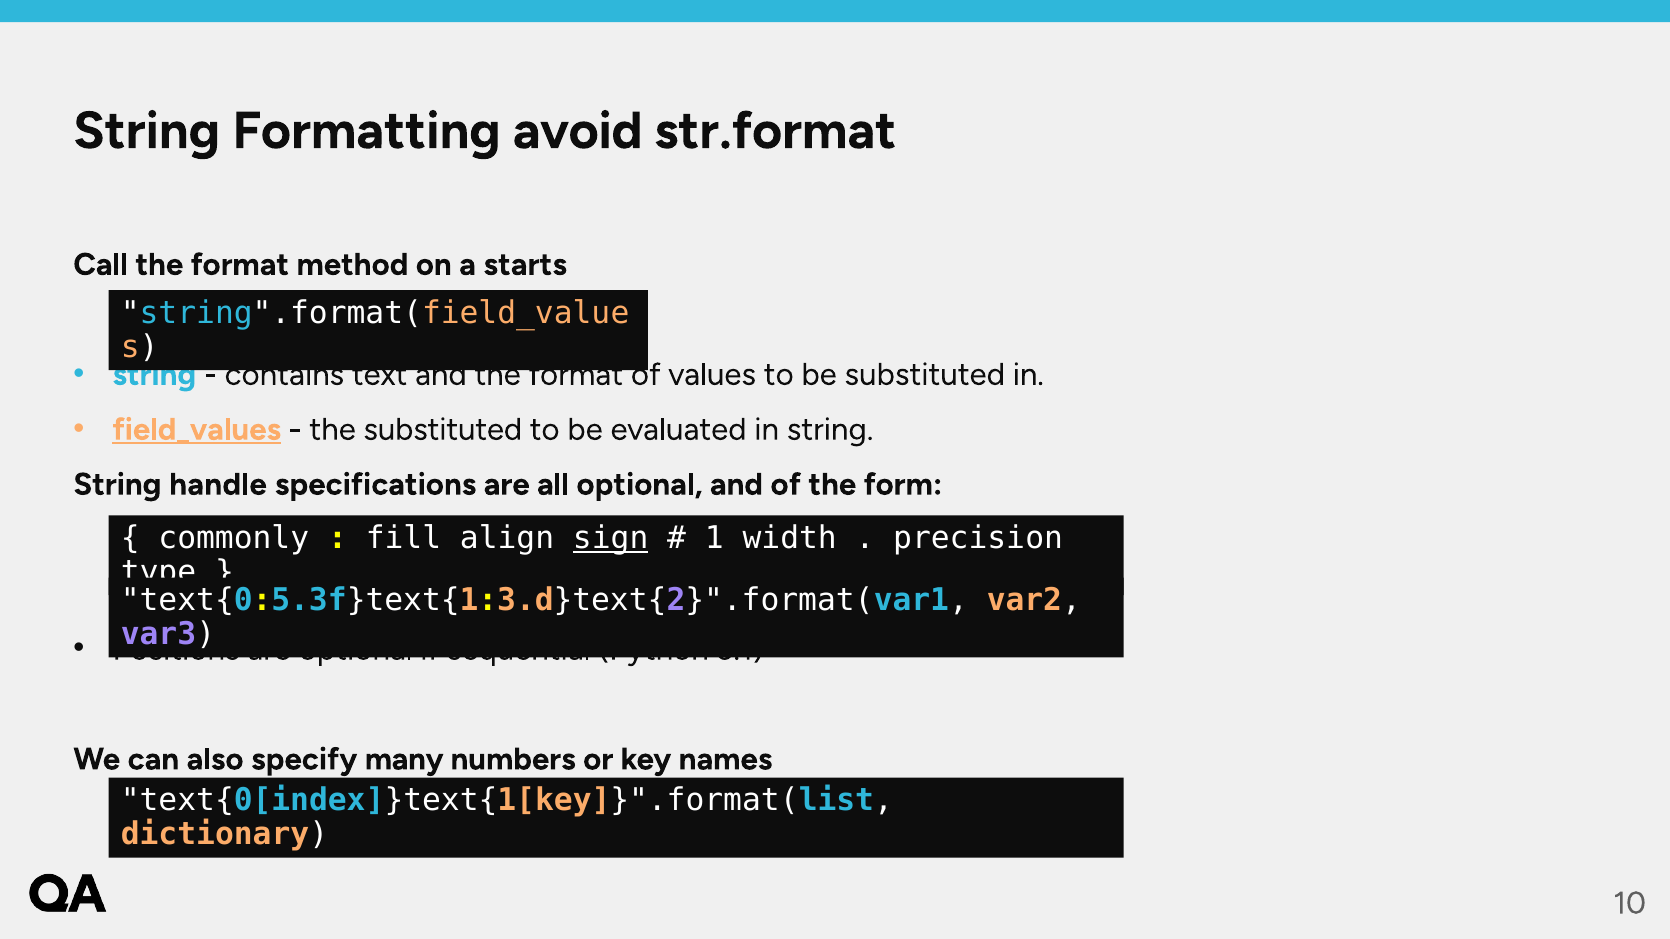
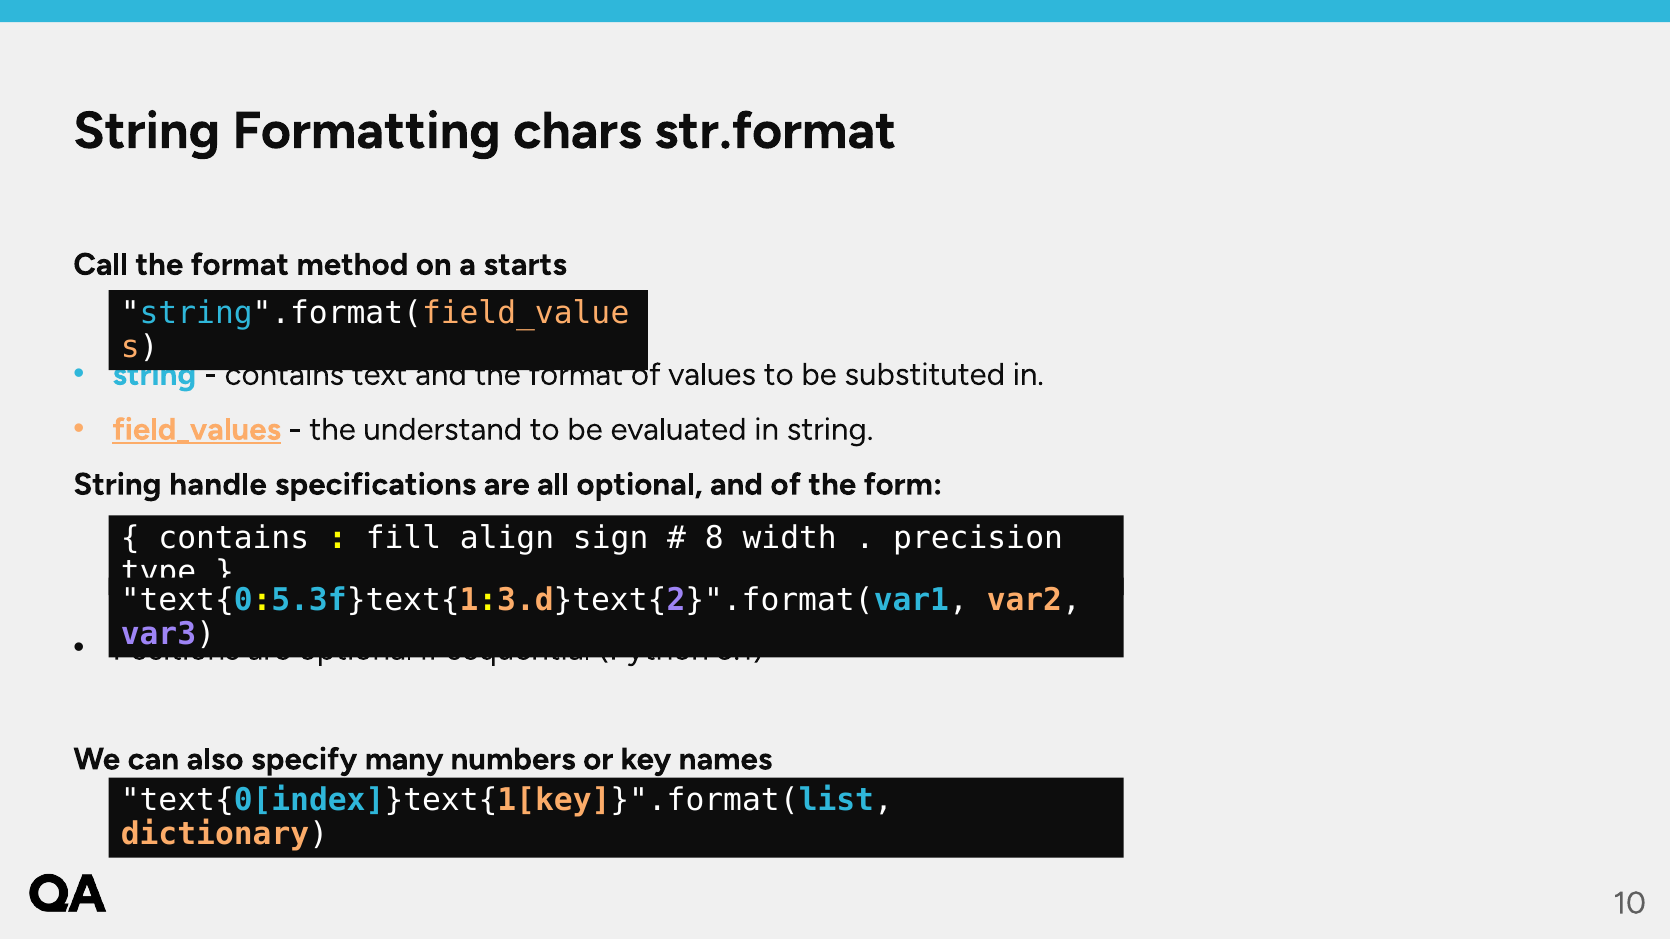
avoid: avoid -> chars (578, 131)
the substituted: substituted -> understand (443, 430)
commonly: commonly -> contains (234, 538)
sign underline: present -> none (611, 538)
1: 1 -> 8 (714, 538)
